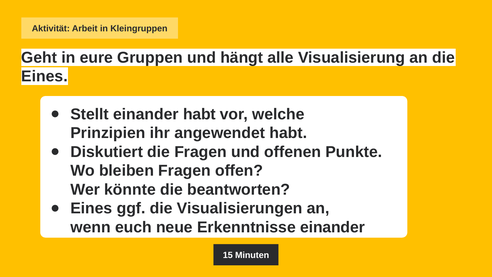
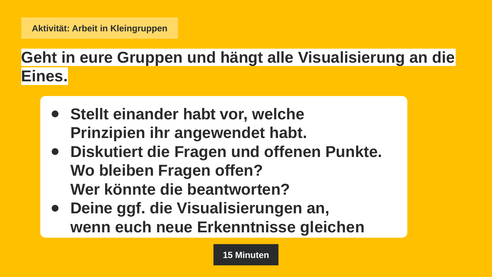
Eines: Eines -> Deine (92, 208)
Erkenntnisse einander: einander -> gleichen (332, 227)
